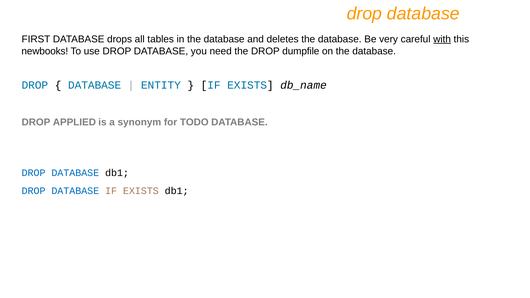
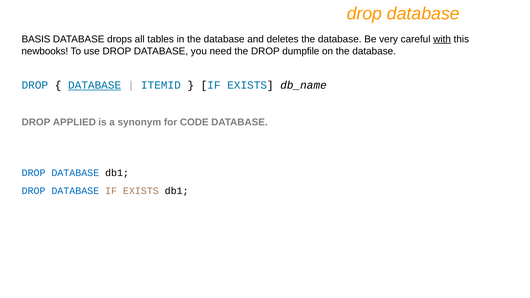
FIRST: FIRST -> BASIS (36, 39)
DATABASE underline: none -> present (95, 85)
ENTITY: ENTITY -> ITEMID (161, 85)
TODO: TODO -> CODE (194, 122)
